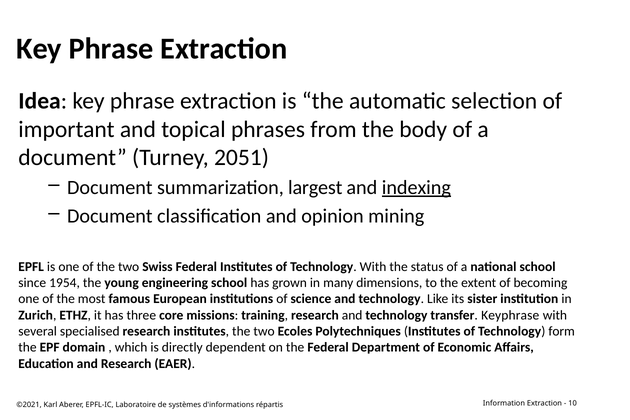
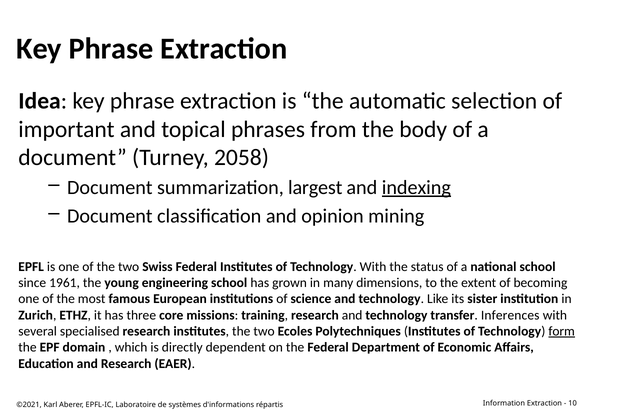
2051: 2051 -> 2058 (242, 158)
1954: 1954 -> 1961 (65, 283)
Keyphrase: Keyphrase -> Inferences (510, 315)
form underline: none -> present (562, 331)
